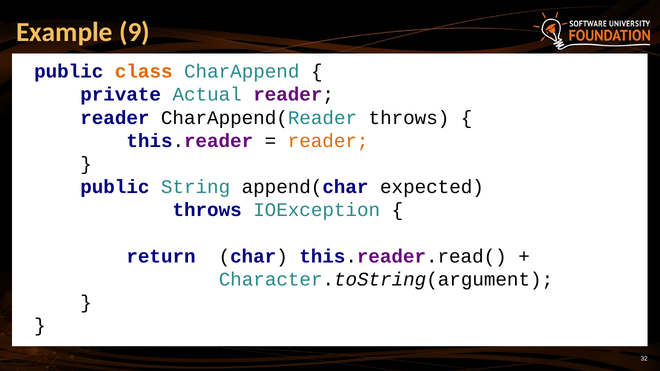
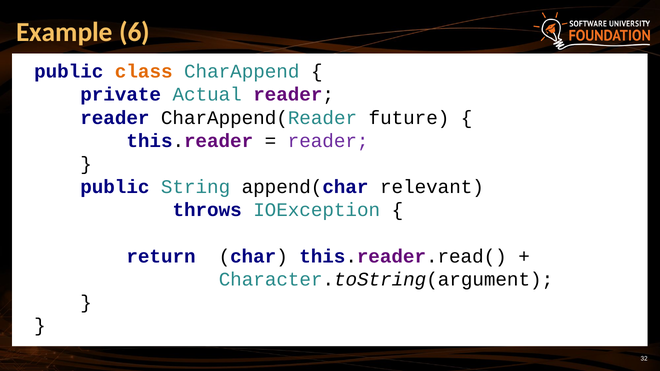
9: 9 -> 6 (135, 32)
CharAppend(Reader throws: throws -> future (409, 118)
reader colour: orange -> purple (328, 141)
expected: expected -> relevant (432, 187)
